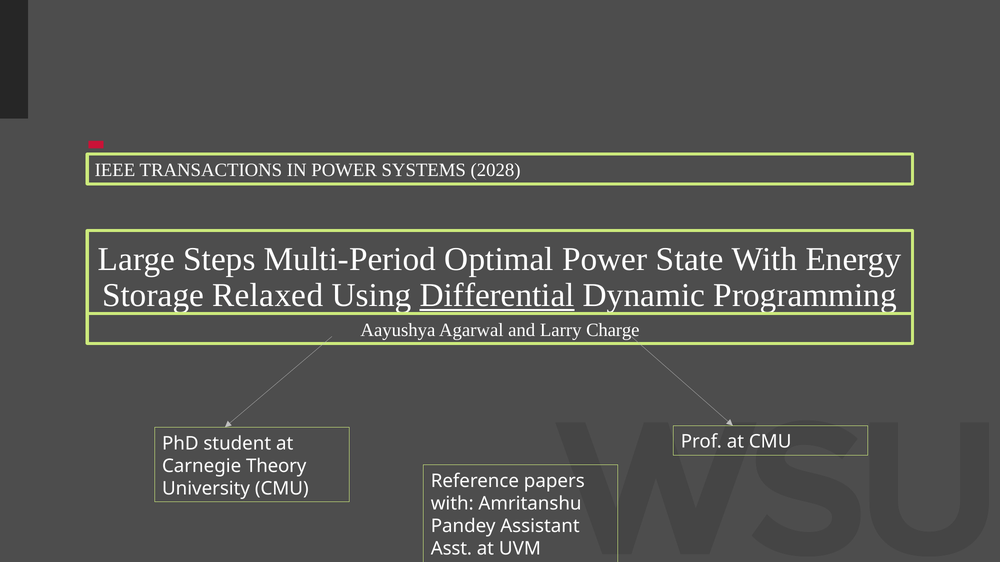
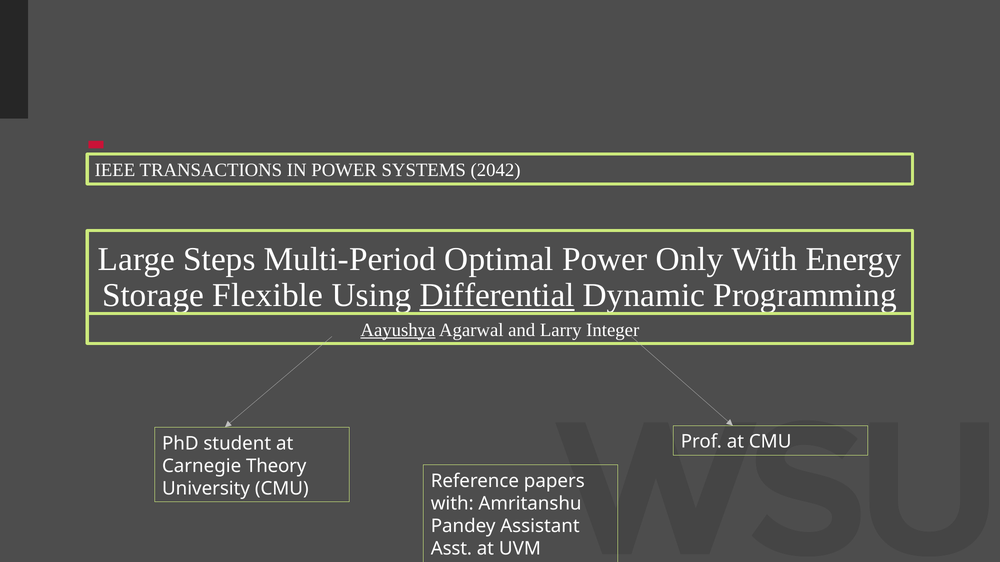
2028: 2028 -> 2042 (496, 170)
State: State -> Only (690, 260)
Relaxed: Relaxed -> Flexible (268, 296)
Aayushya underline: none -> present (398, 330)
Charge: Charge -> Integer (613, 330)
